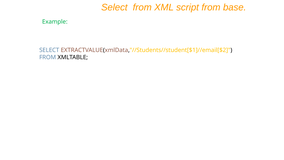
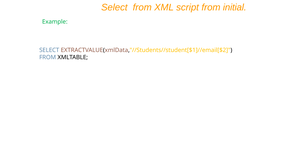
base: base -> initial (235, 7)
